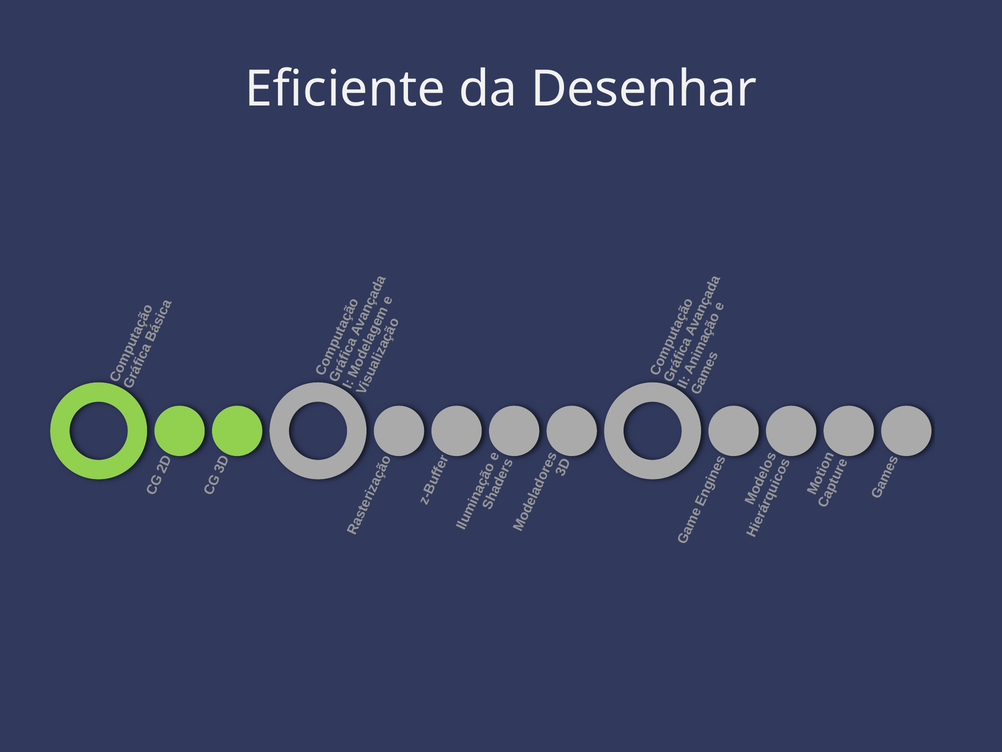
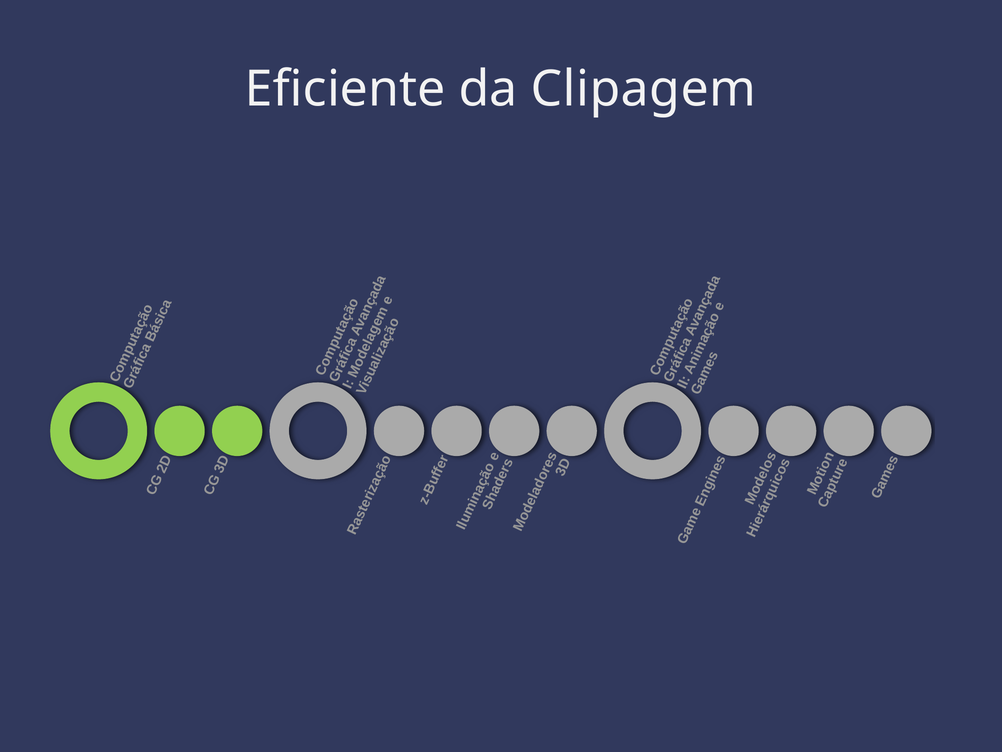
Desenhar: Desenhar -> Clipagem (643, 89)
